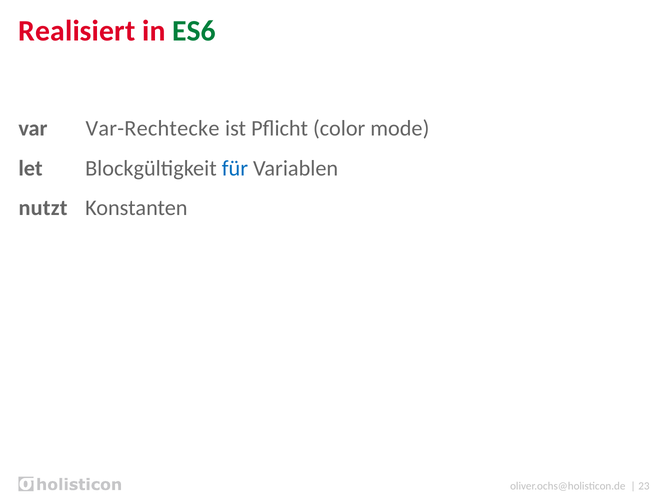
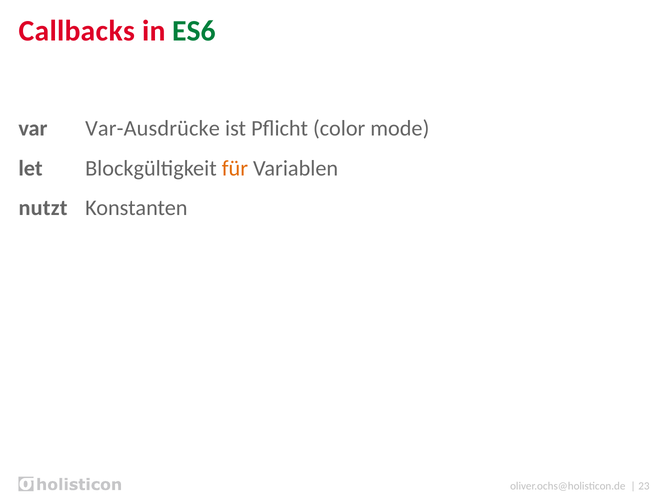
Realisiert: Realisiert -> Callbacks (77, 31)
Var-Rechtecke: Var-Rechtecke -> Var-Ausdrücke (153, 129)
für colour: blue -> orange (235, 168)
